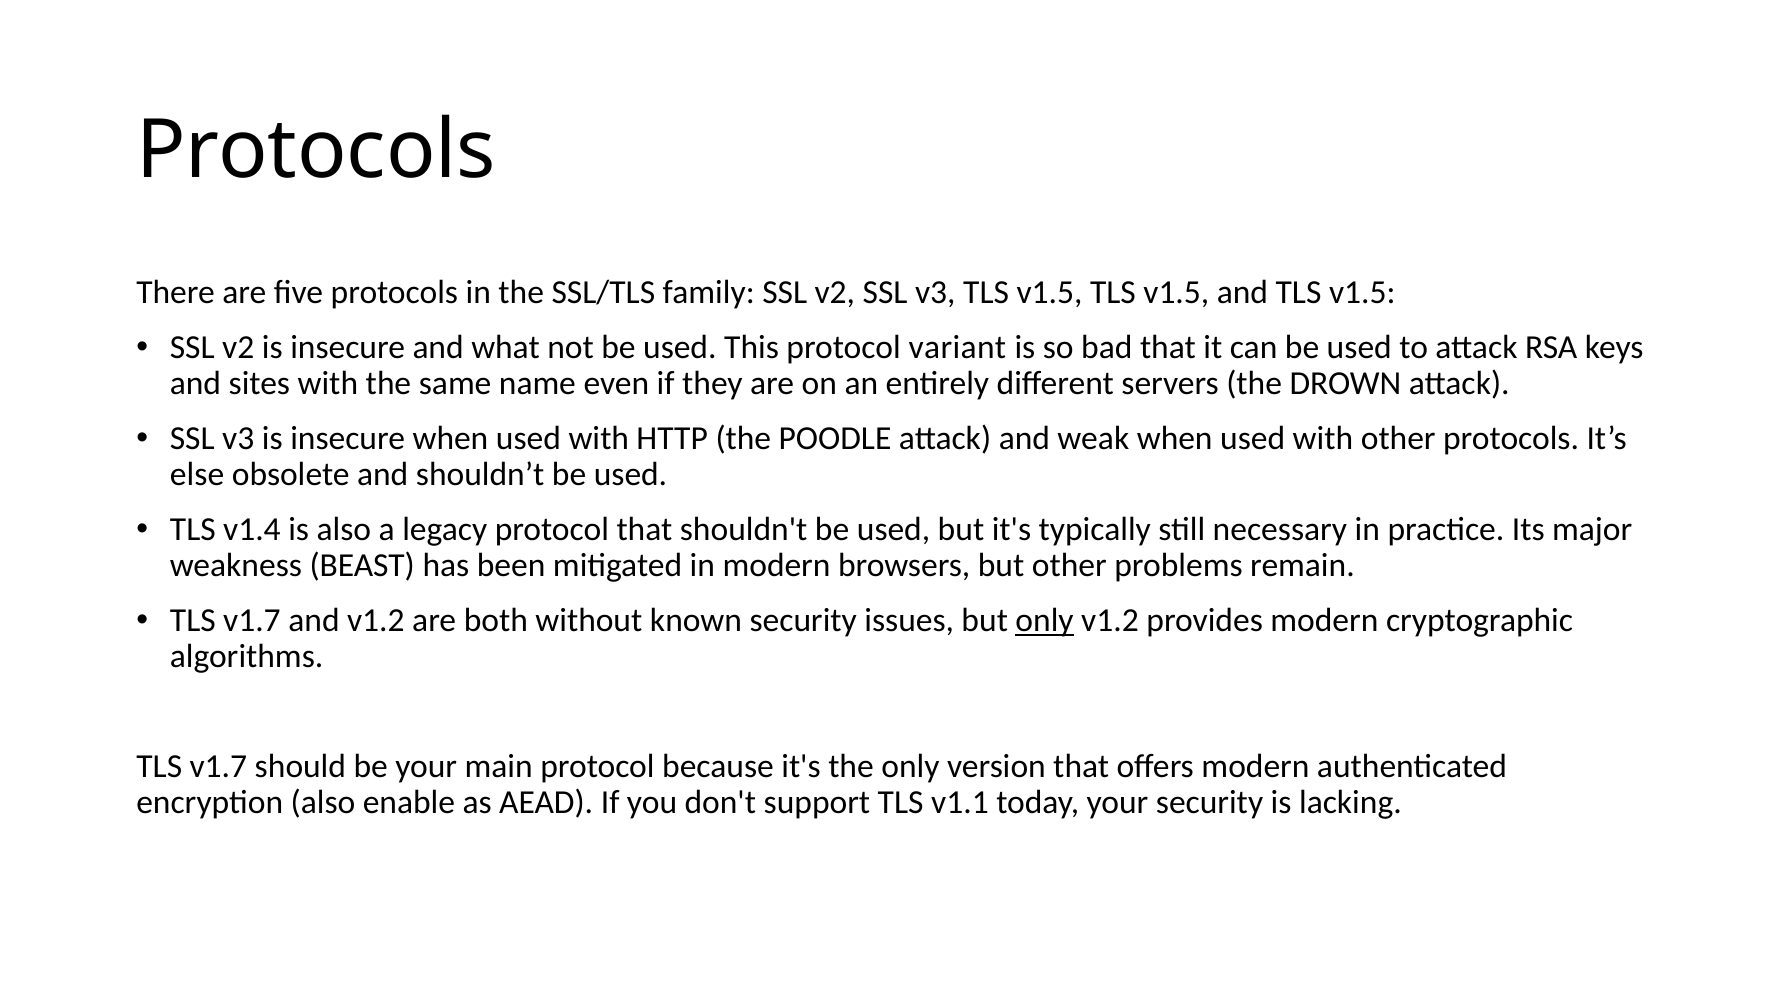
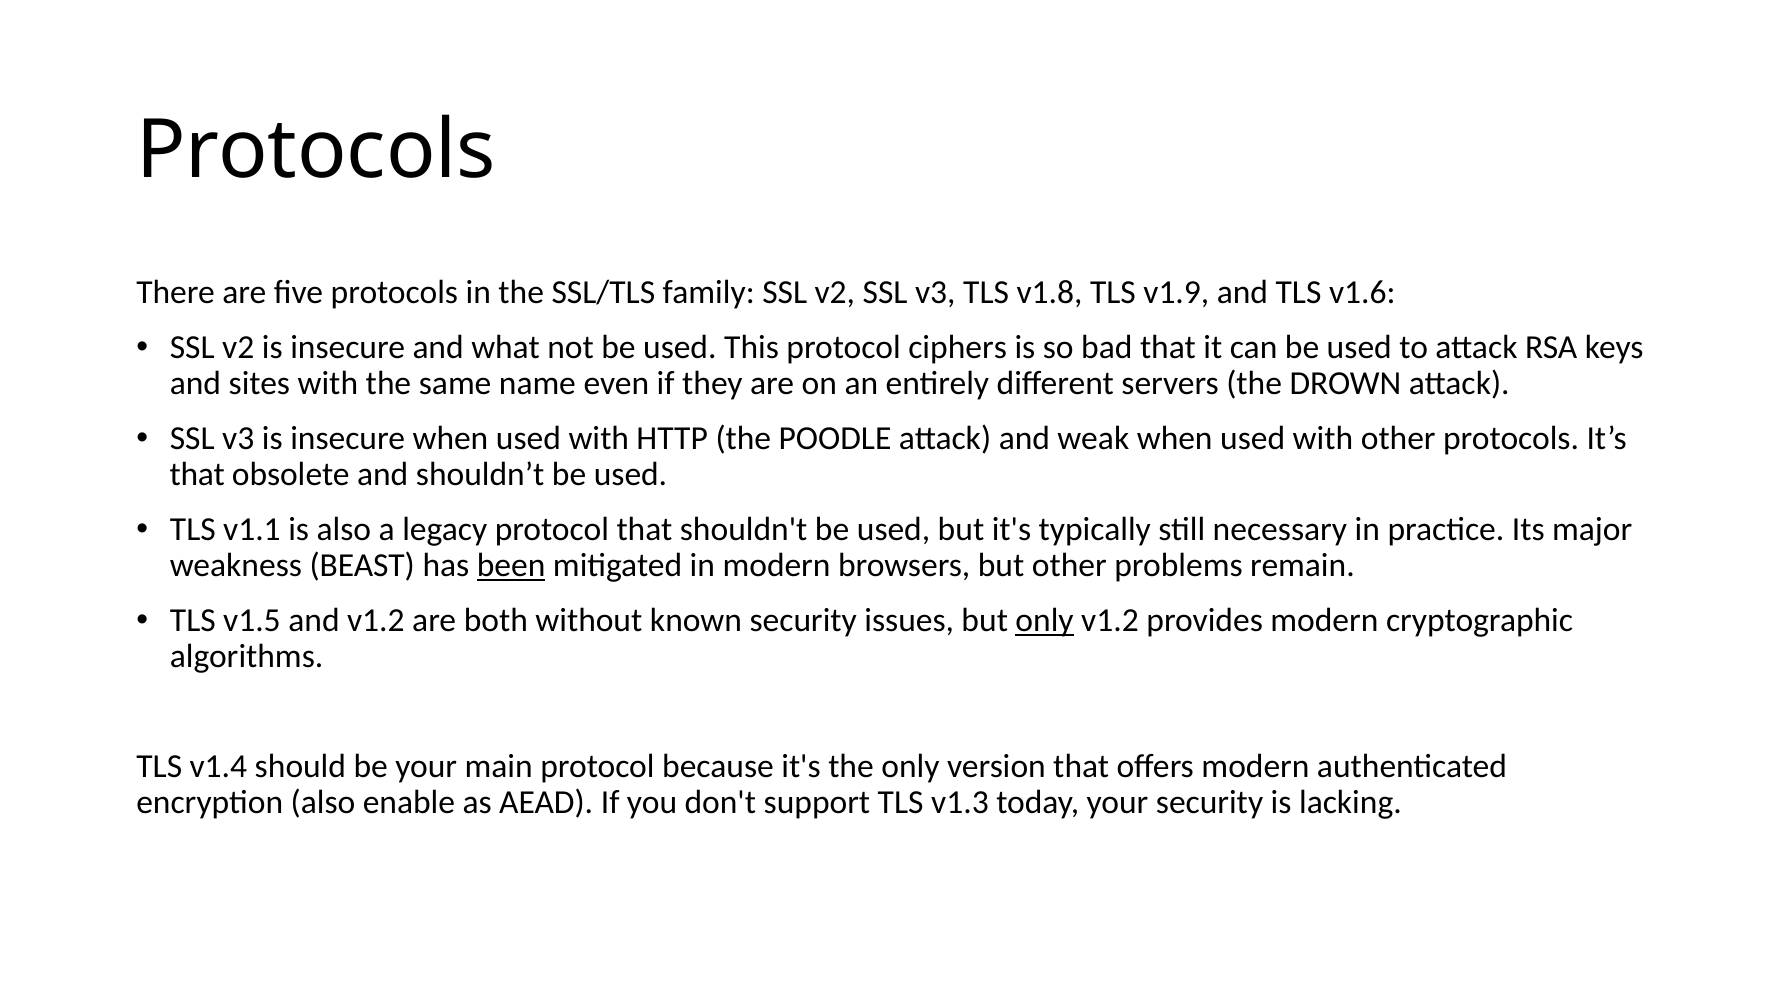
v3 TLS v1.5: v1.5 -> v1.8 (1050, 293)
v1.5: v1.5 -> v1.9 (1176, 293)
and TLS v1.5: v1.5 -> v1.6 (1362, 293)
variant: variant -> ciphers (958, 347)
else: else -> that (197, 475)
v1.4: v1.4 -> v1.1 (252, 530)
been underline: none -> present (511, 566)
v1.7: v1.7 -> v1.5 (252, 621)
v1.7: v1.7 -> v1.4 (218, 767)
v1.1: v1.1 -> v1.3 (960, 803)
